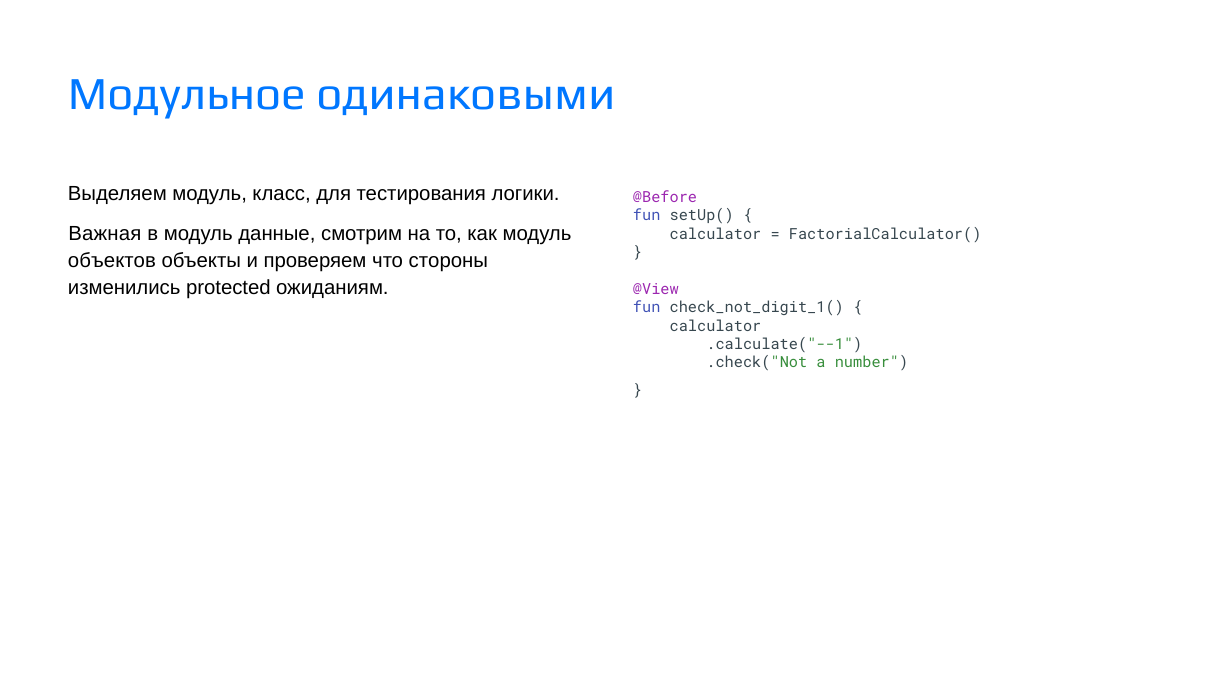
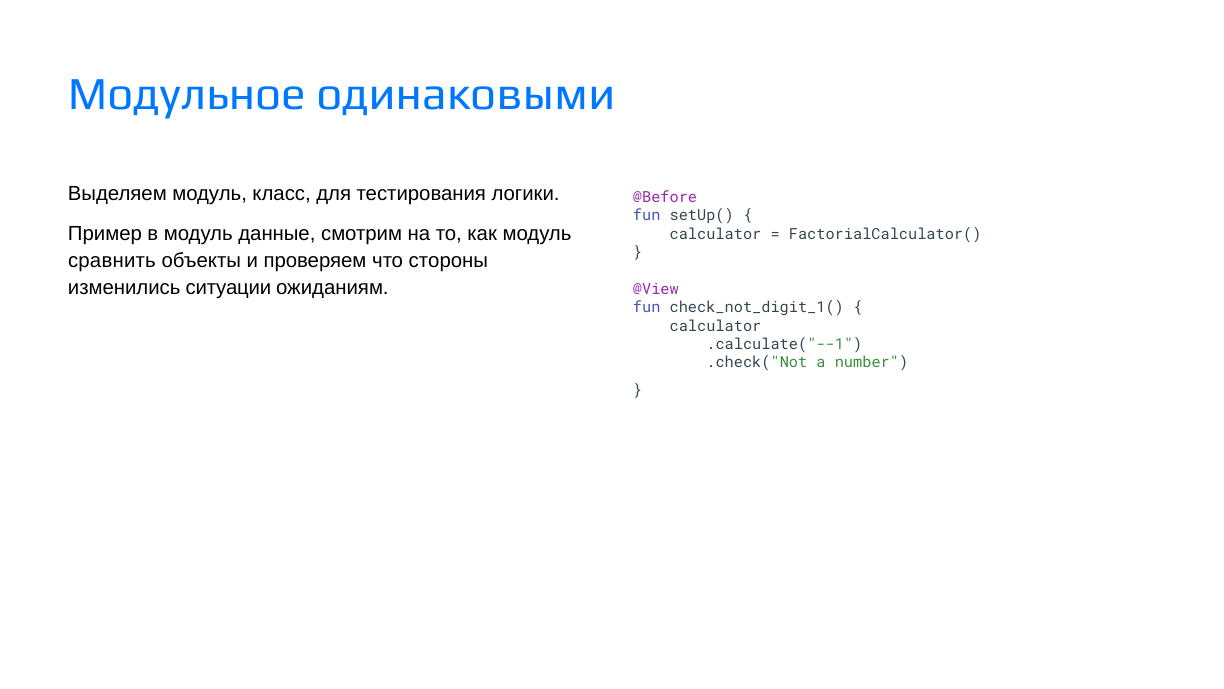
Важная: Важная -> Пример (105, 234)
объектов: объектов -> сравнить (112, 261)
protected: protected -> ситуации (228, 287)
